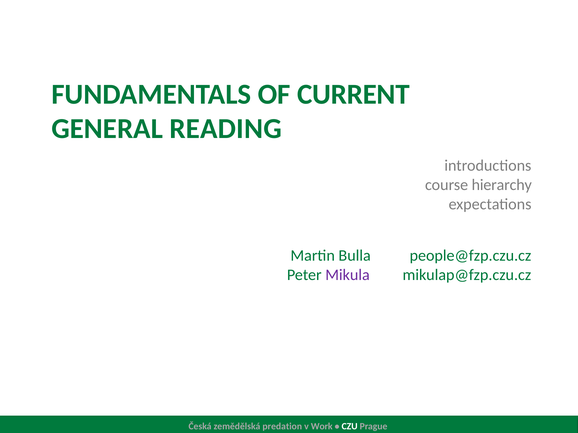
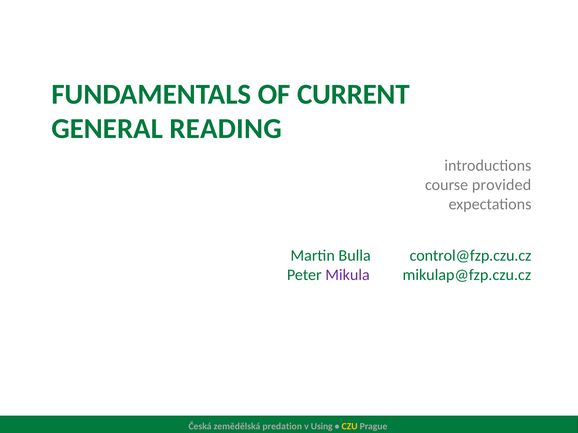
hierarchy: hierarchy -> provided (502, 185)
people@fzp.czu.cz: people@fzp.czu.cz -> control@fzp.czu.cz (471, 256)
Work: Work -> Using (322, 427)
CZU colour: white -> yellow (350, 427)
